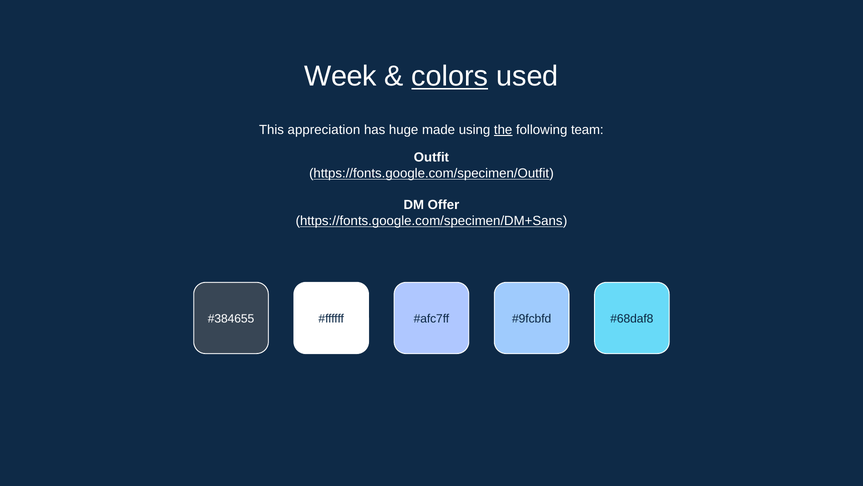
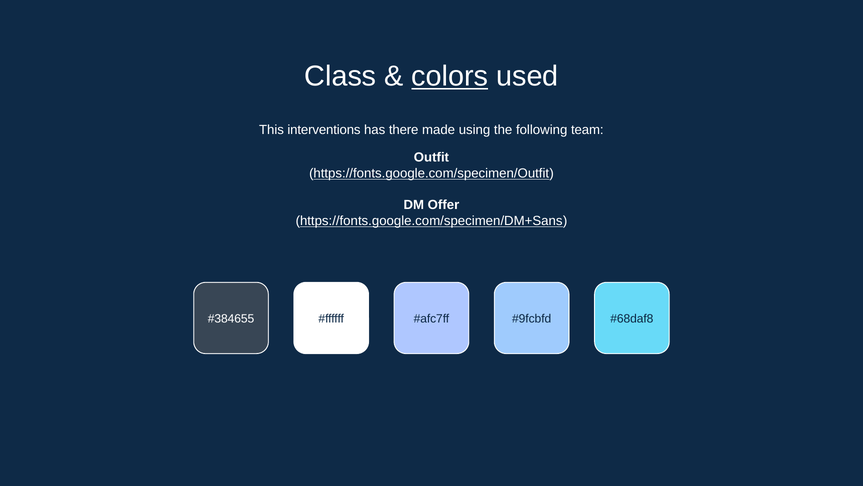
Week: Week -> Class (340, 76)
appreciation: appreciation -> interventions (324, 130)
huge: huge -> there (404, 130)
the underline: present -> none (503, 130)
